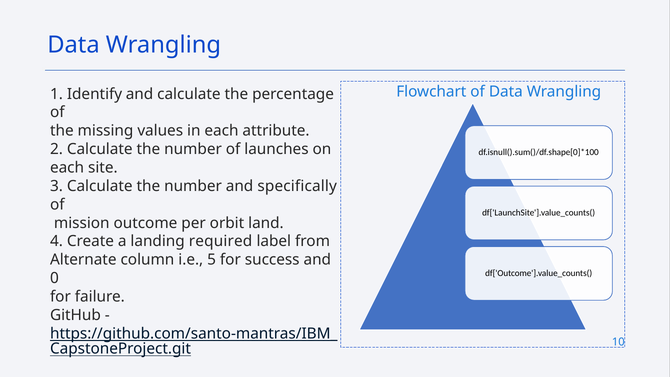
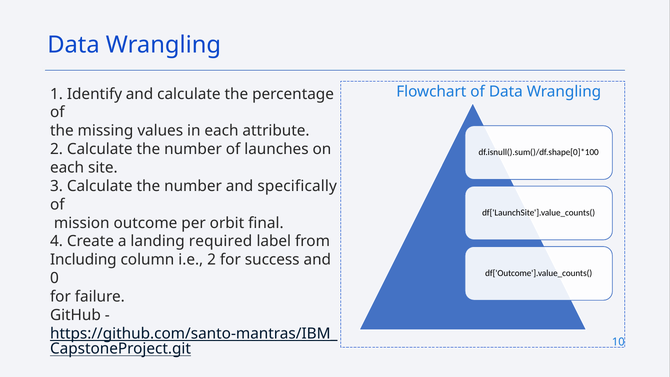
land: land -> final (266, 223)
Alternate: Alternate -> Including (83, 260)
i.e 5: 5 -> 2 (212, 260)
